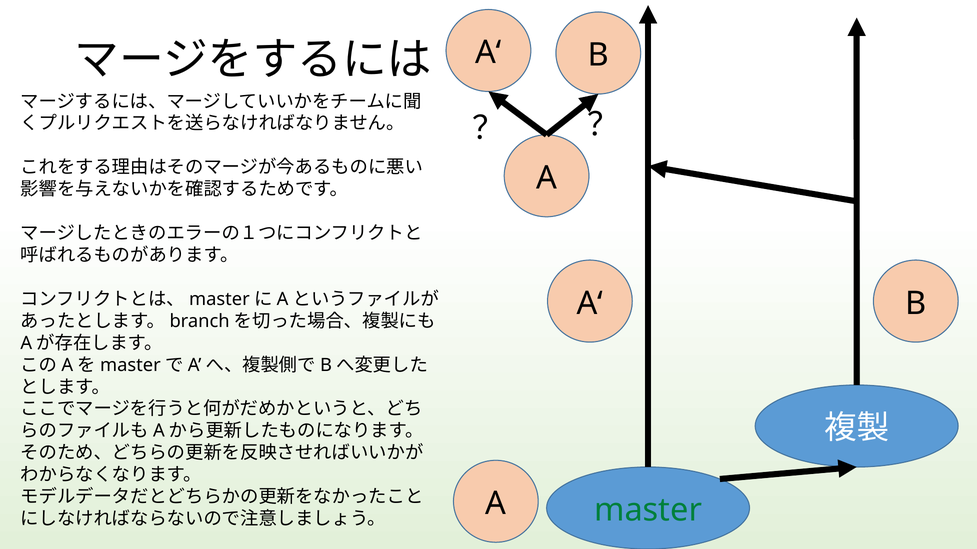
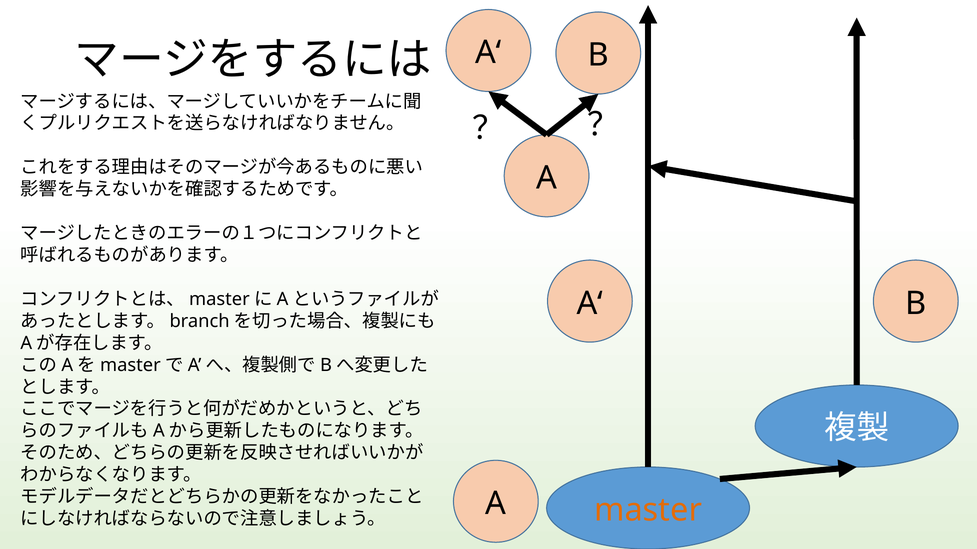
master colour: green -> orange (648, 511)
